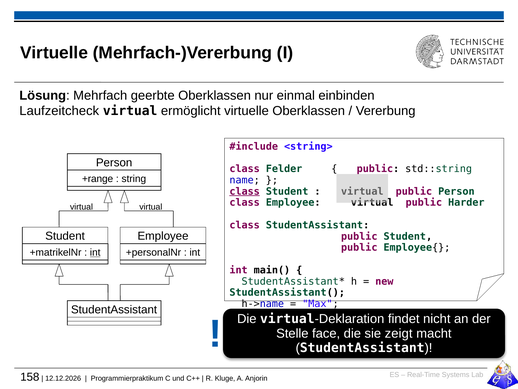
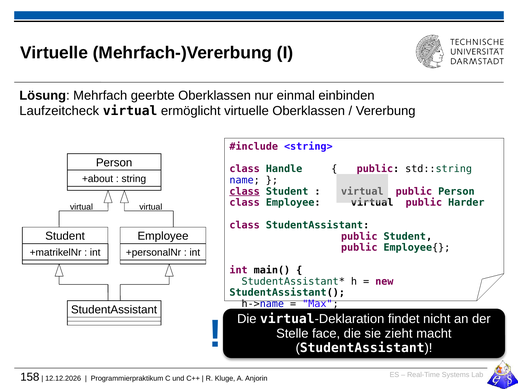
Felder: Felder -> Handle (284, 169)
+range: +range -> +about (98, 179)
int underline: present -> none (95, 252)
zeigt: zeigt -> zieht (399, 333)
